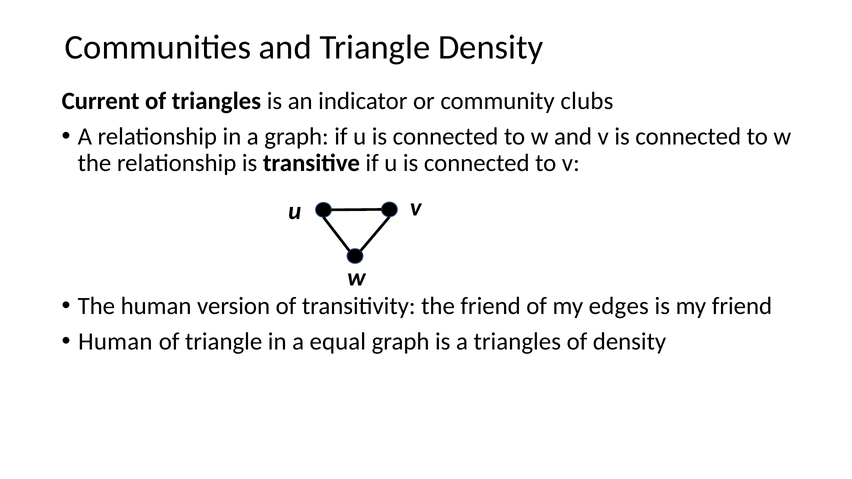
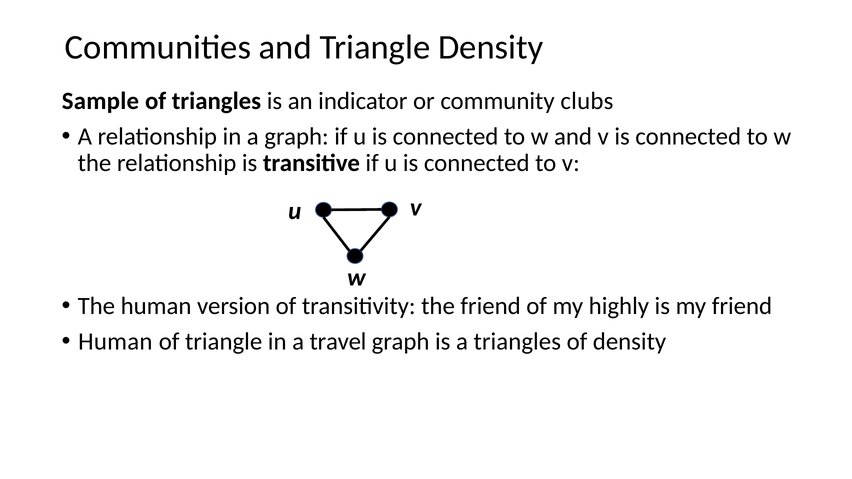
Current: Current -> Sample (100, 101)
edges: edges -> highly (619, 306)
equal: equal -> travel (338, 342)
